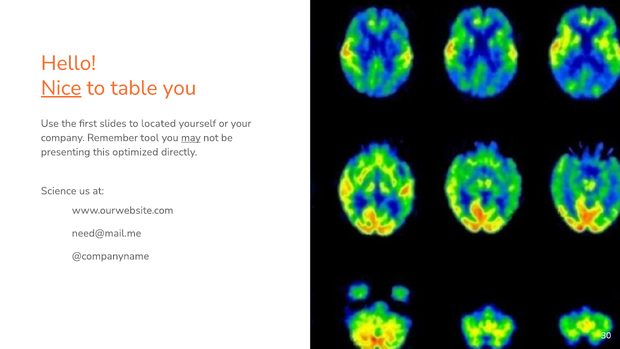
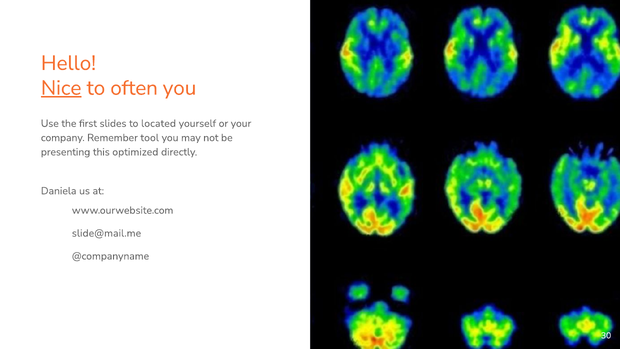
table: table -> often (134, 88)
may underline: present -> none (191, 138)
Science: Science -> Daniela (59, 191)
need@mail.me: need@mail.me -> slide@mail.me (107, 233)
